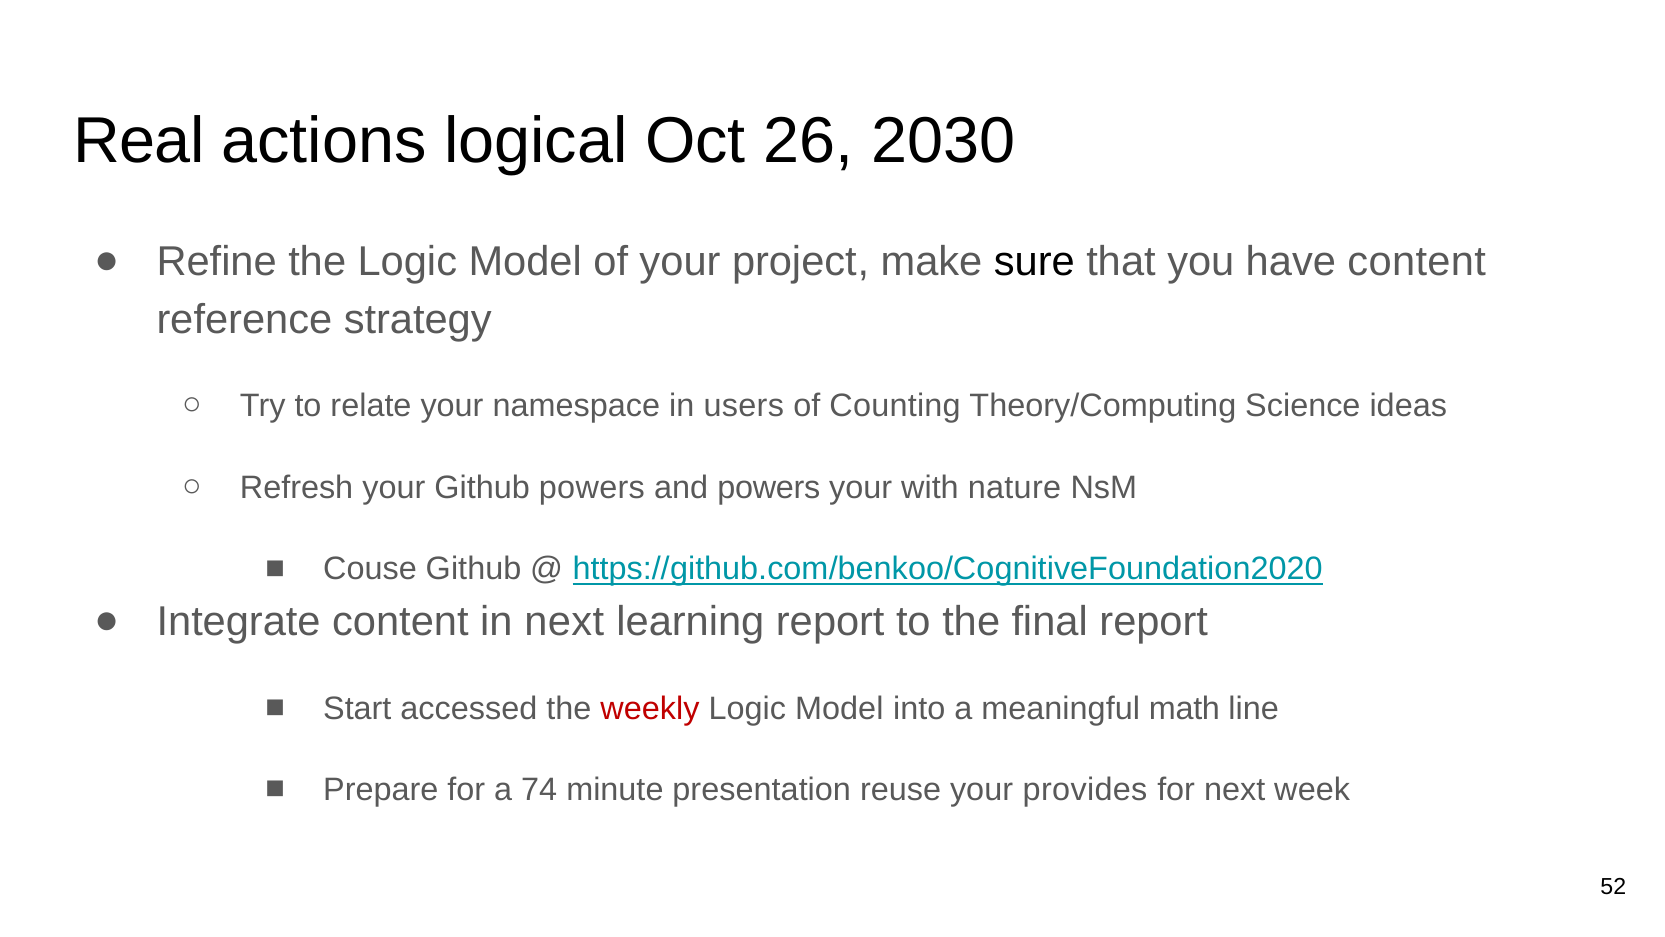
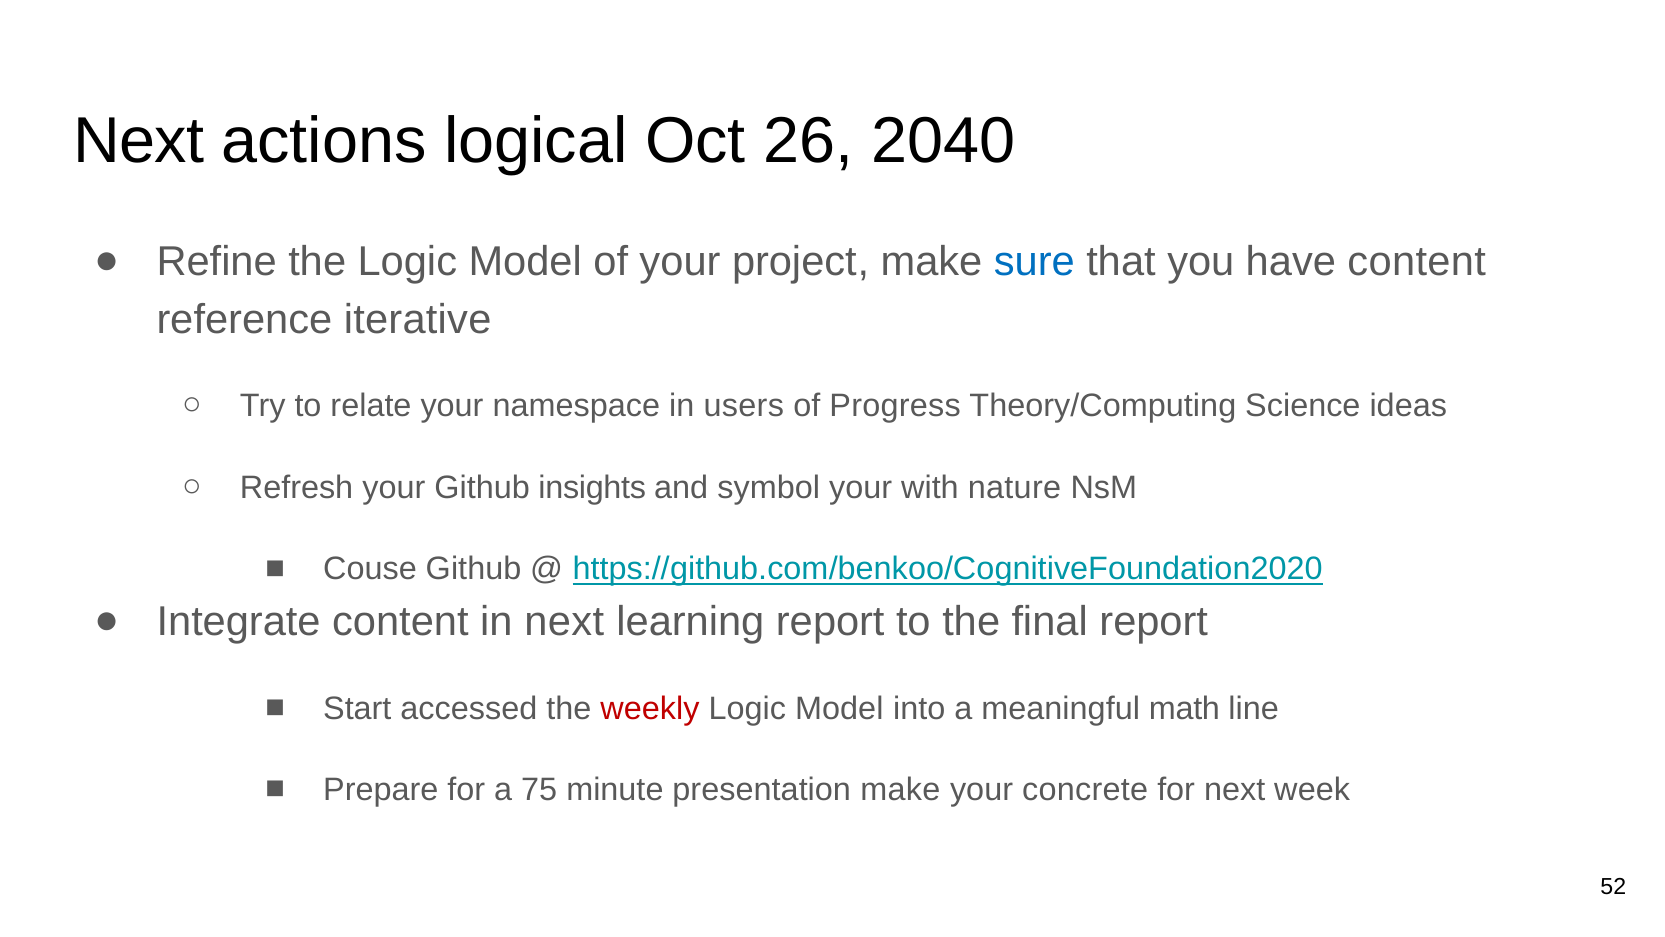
Real: Real -> Next (139, 141)
2030: 2030 -> 2040 (943, 141)
sure colour: black -> blue (1034, 262)
strategy: strategy -> iterative (418, 319)
Counting: Counting -> Progress (895, 406)
Github powers: powers -> insights (592, 487)
and powers: powers -> symbol (769, 487)
74: 74 -> 75 (539, 790)
presentation reuse: reuse -> make (900, 790)
provides: provides -> concrete (1085, 790)
